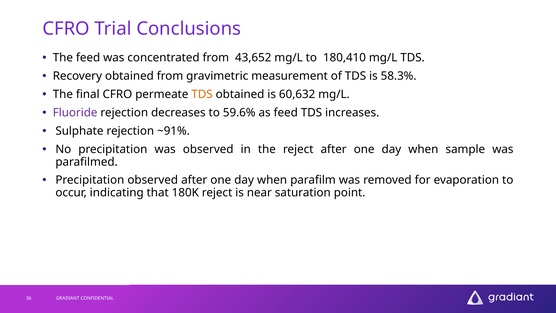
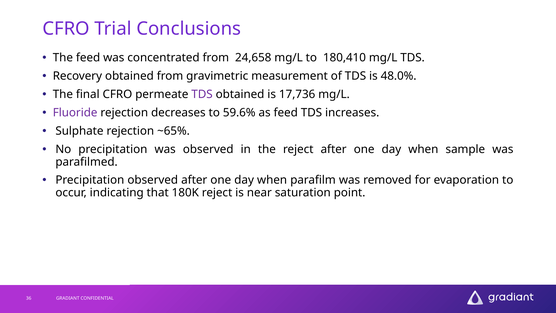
43,652: 43,652 -> 24,658 (253, 58)
58.3%: 58.3% -> 48.0% (399, 76)
TDS colour: orange -> purple (202, 94)
60,632: 60,632 -> 17,736 (297, 94)
~91%: ~91% -> ~65% (173, 131)
